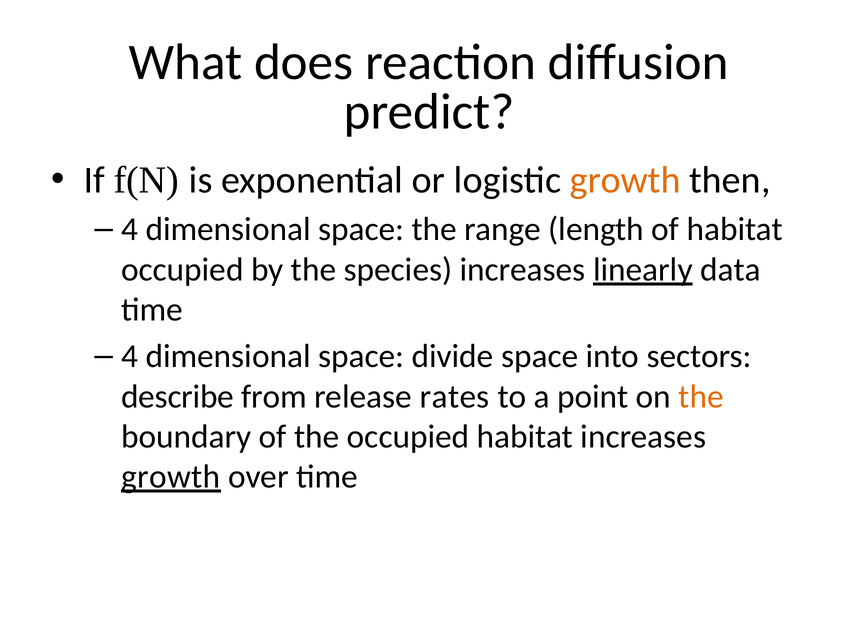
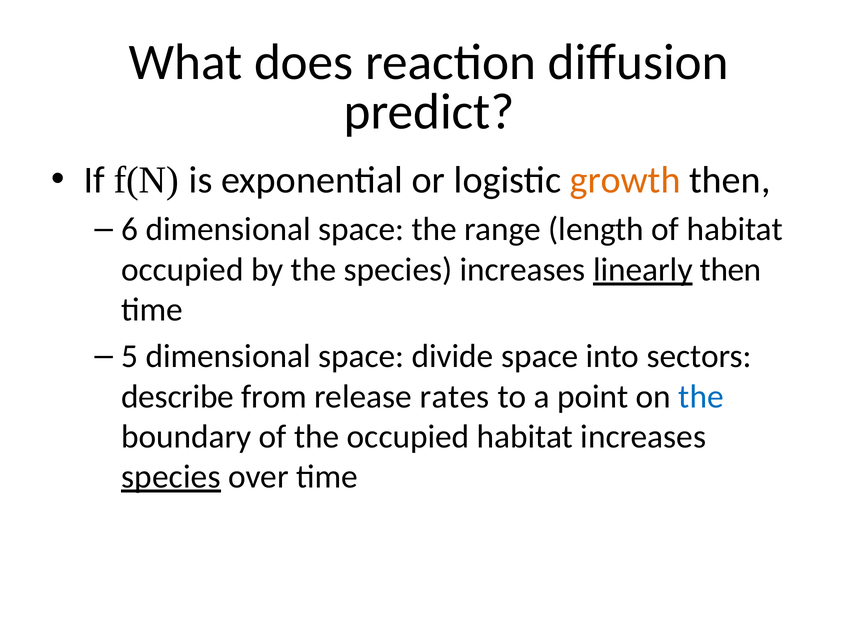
4: 4 -> 6 (130, 229)
linearly data: data -> then (731, 269)
4: 4 -> 5 (130, 356)
the colour: orange -> blue (701, 396)
growth: growth -> species (171, 476)
